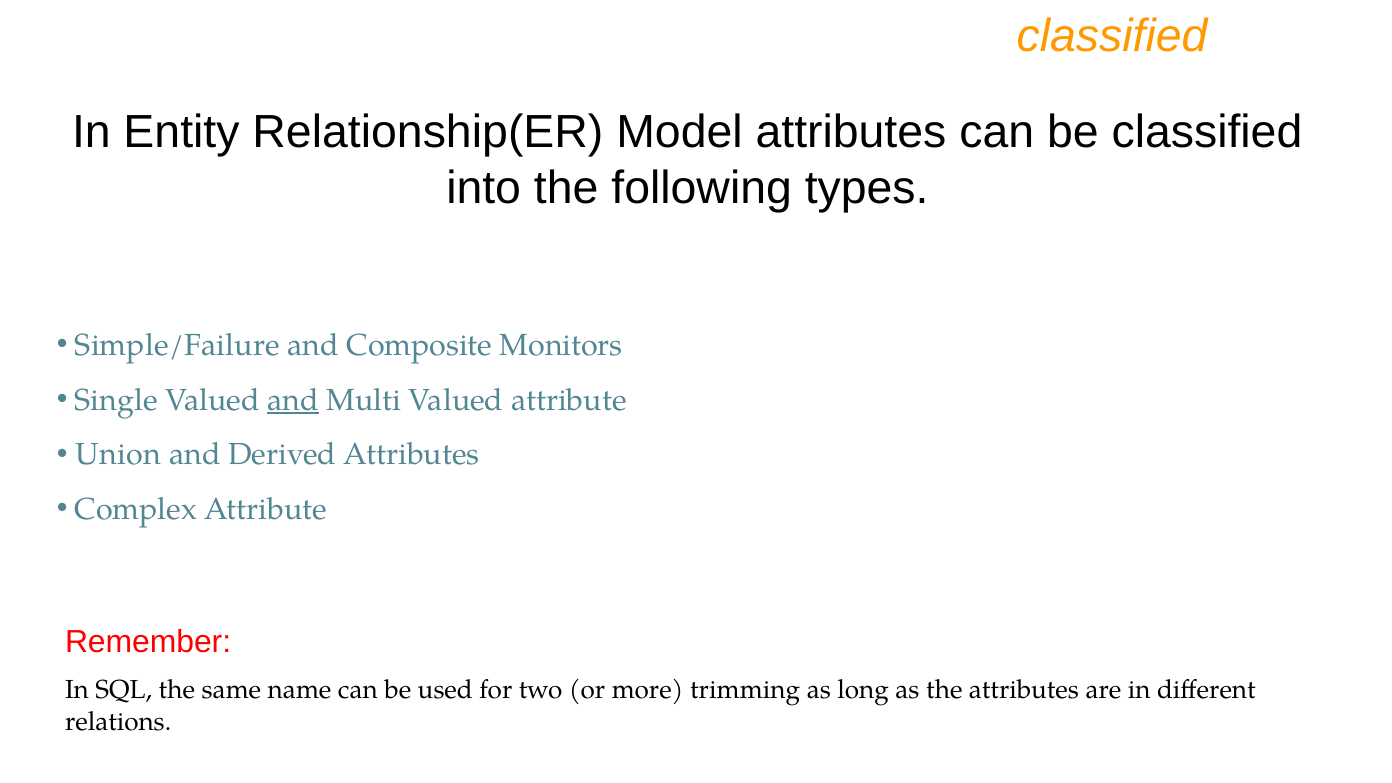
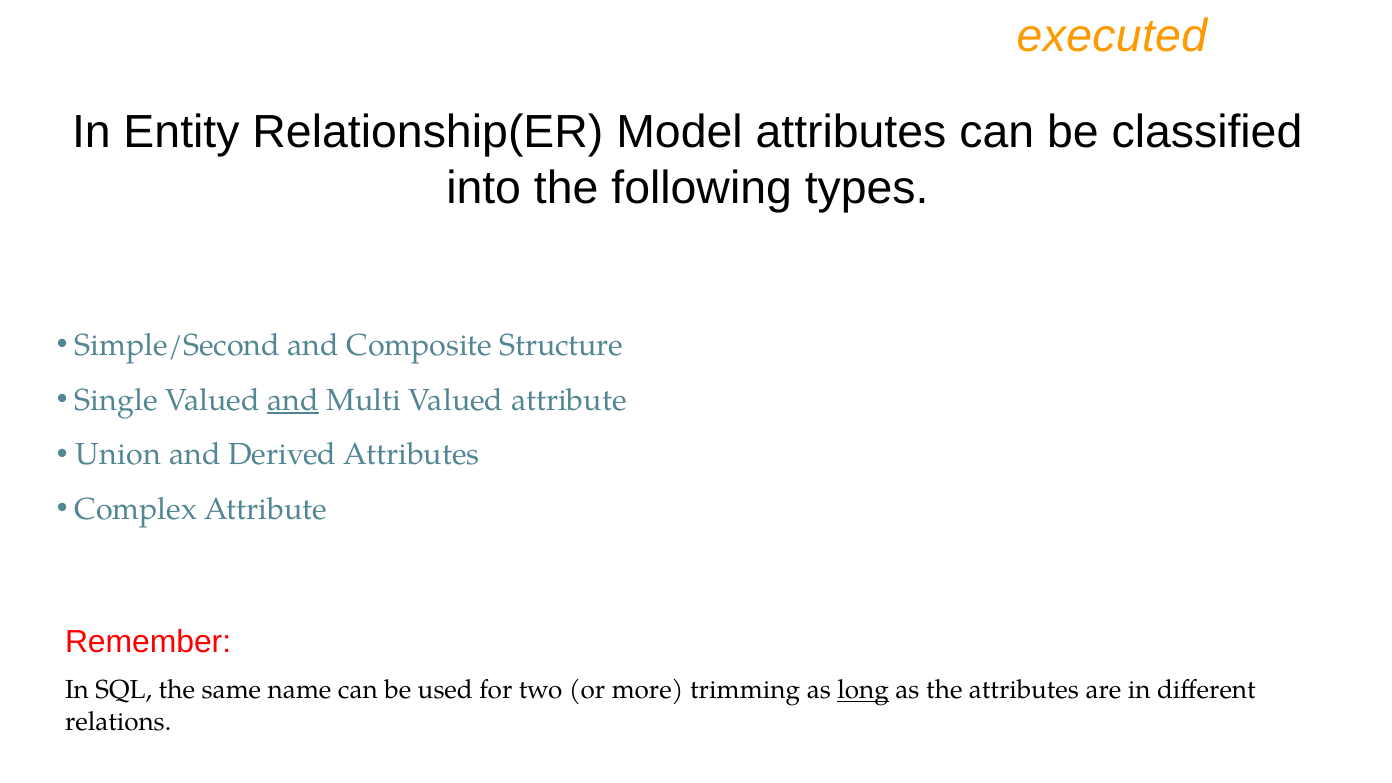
classified: classified -> executed (1112, 36)
Simple/Failure: Simple/Failure -> Simple/Second (177, 345)
Monitors: Monitors -> Structure (561, 345)
long underline: none -> present (863, 690)
